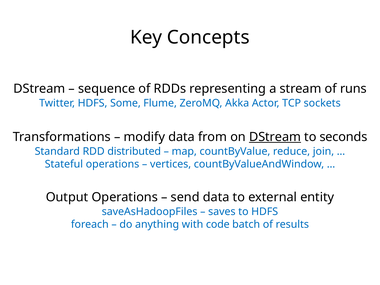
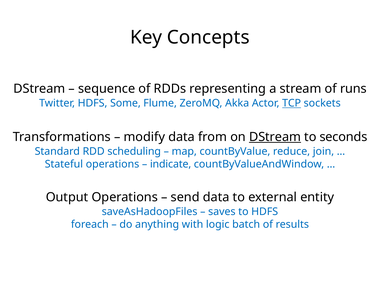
TCP underline: none -> present (292, 103)
distributed: distributed -> scheduling (134, 151)
vertices: vertices -> indicate (171, 164)
code: code -> logic (218, 224)
